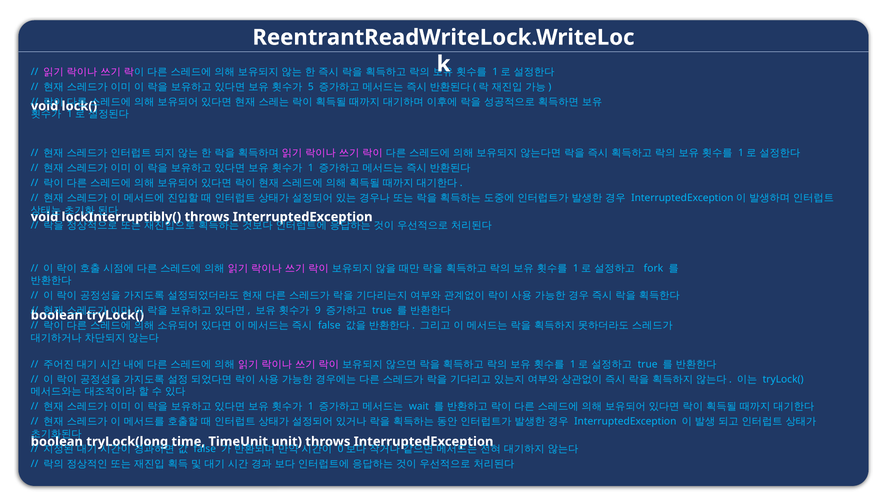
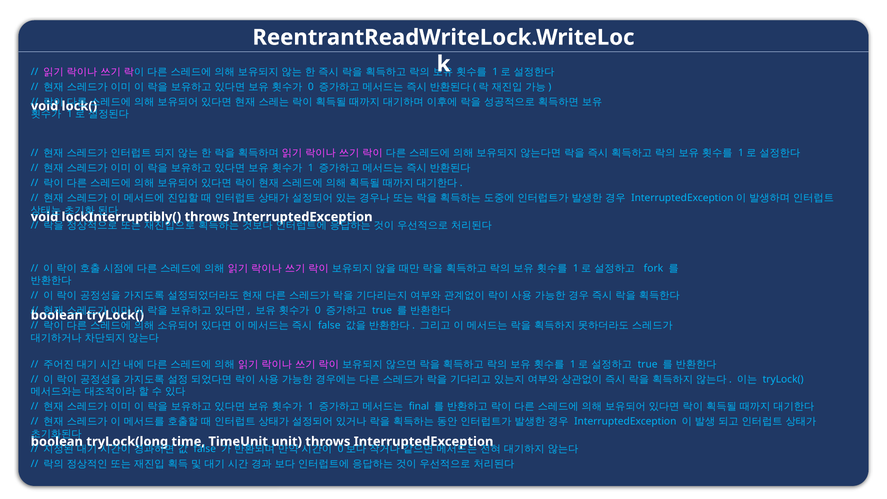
5: 5 -> 0 (311, 87)
9: 9 -> 0 (318, 311)
wait: wait -> final (419, 406)
